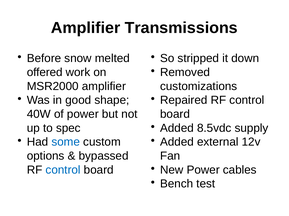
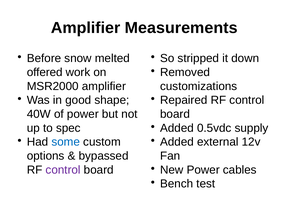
Transmissions: Transmissions -> Measurements (181, 28)
8.5vdc: 8.5vdc -> 0.5vdc (214, 128)
control colour: blue -> purple (63, 170)
